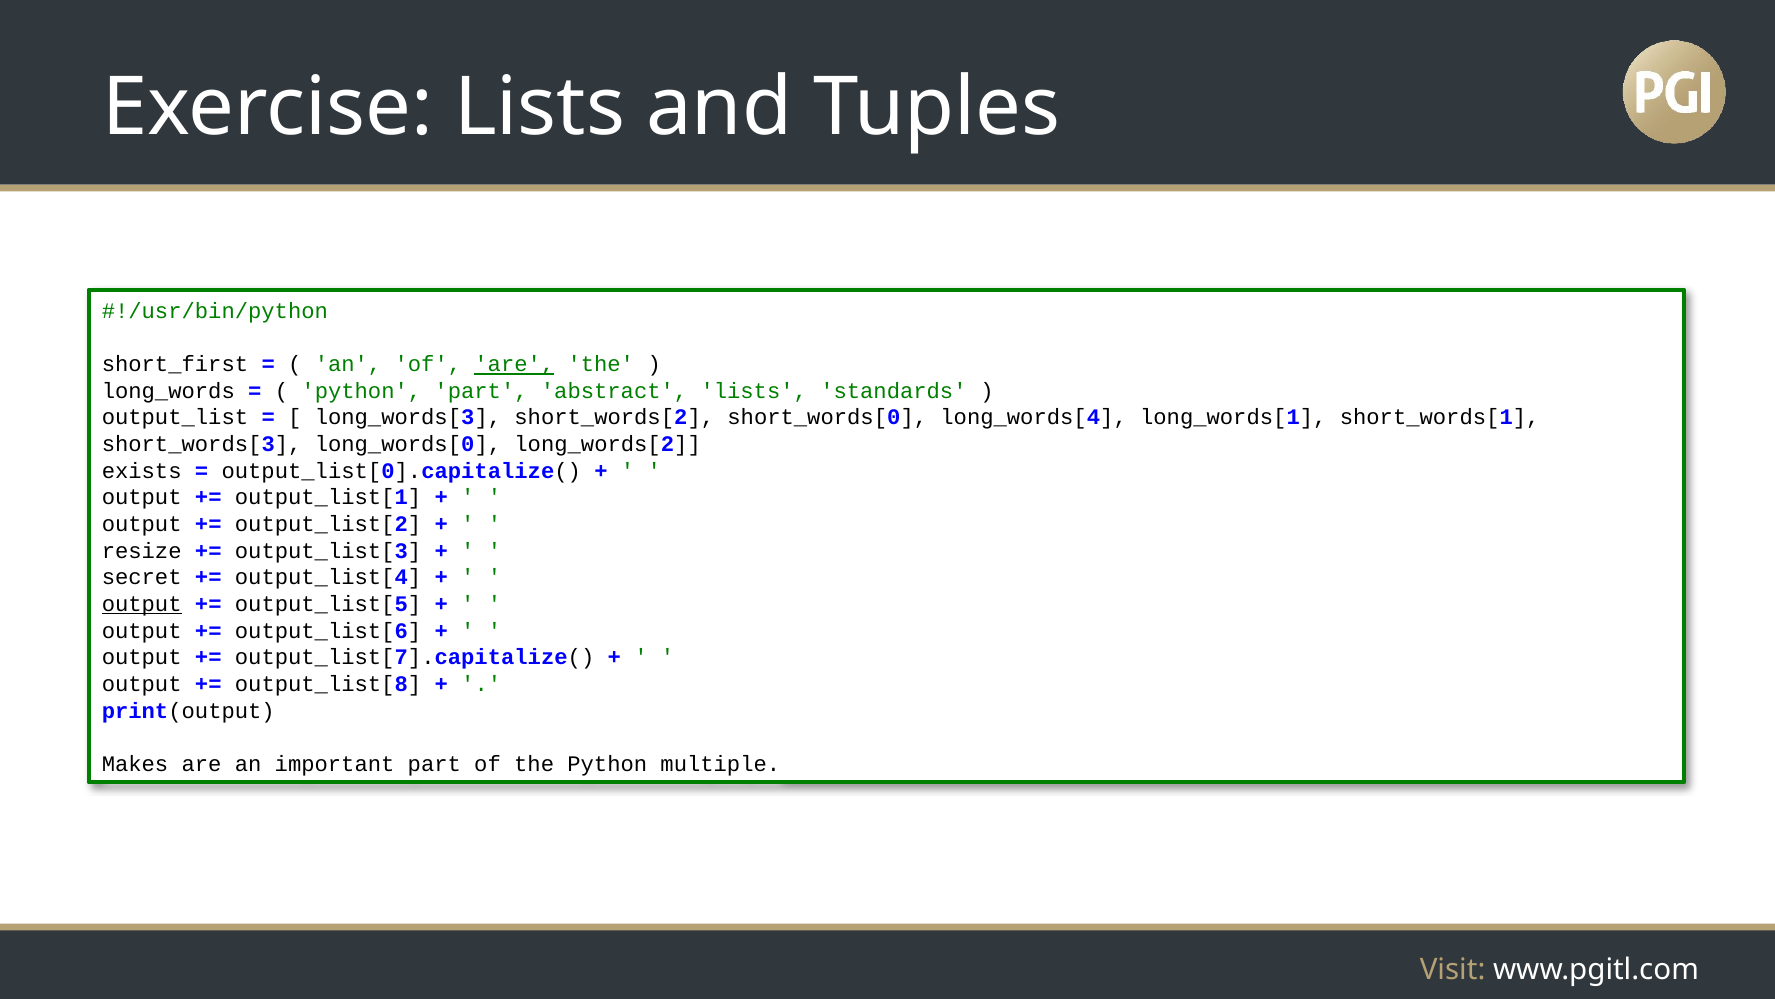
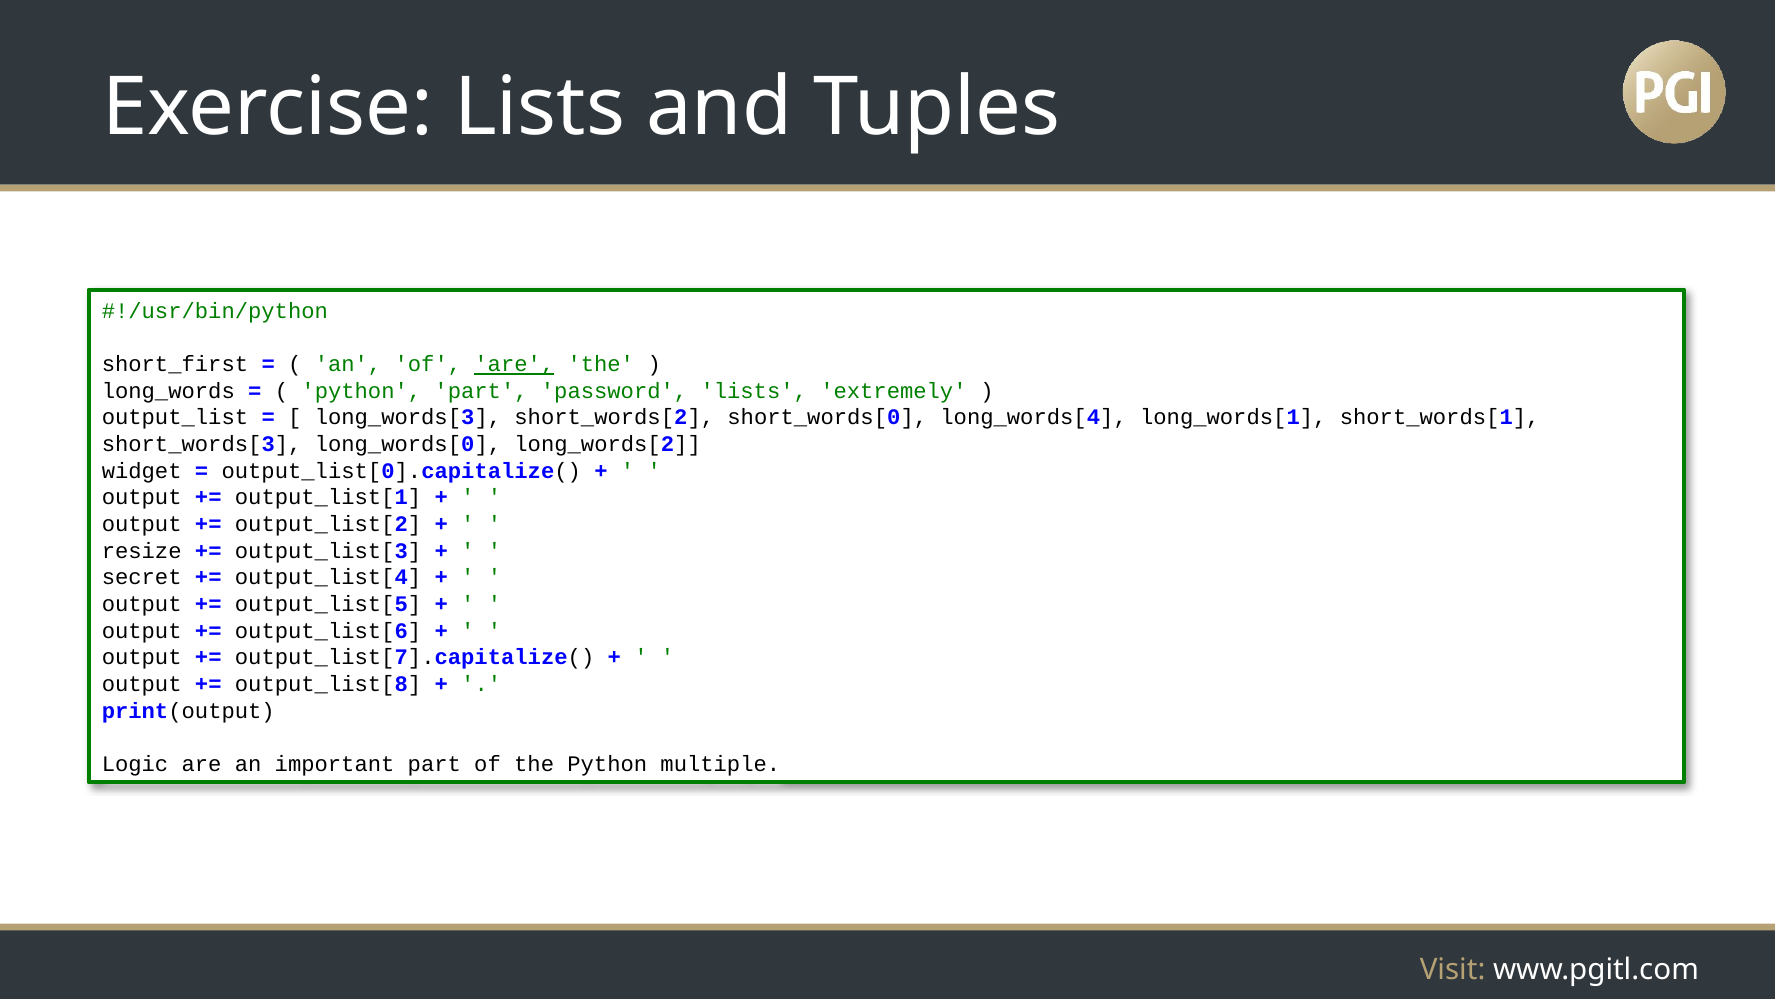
abstract: abstract -> password (614, 391)
standards: standards -> extremely (893, 391)
exists: exists -> widget (142, 471)
output underline: present -> none (142, 604)
Makes: Makes -> Logic (135, 764)
